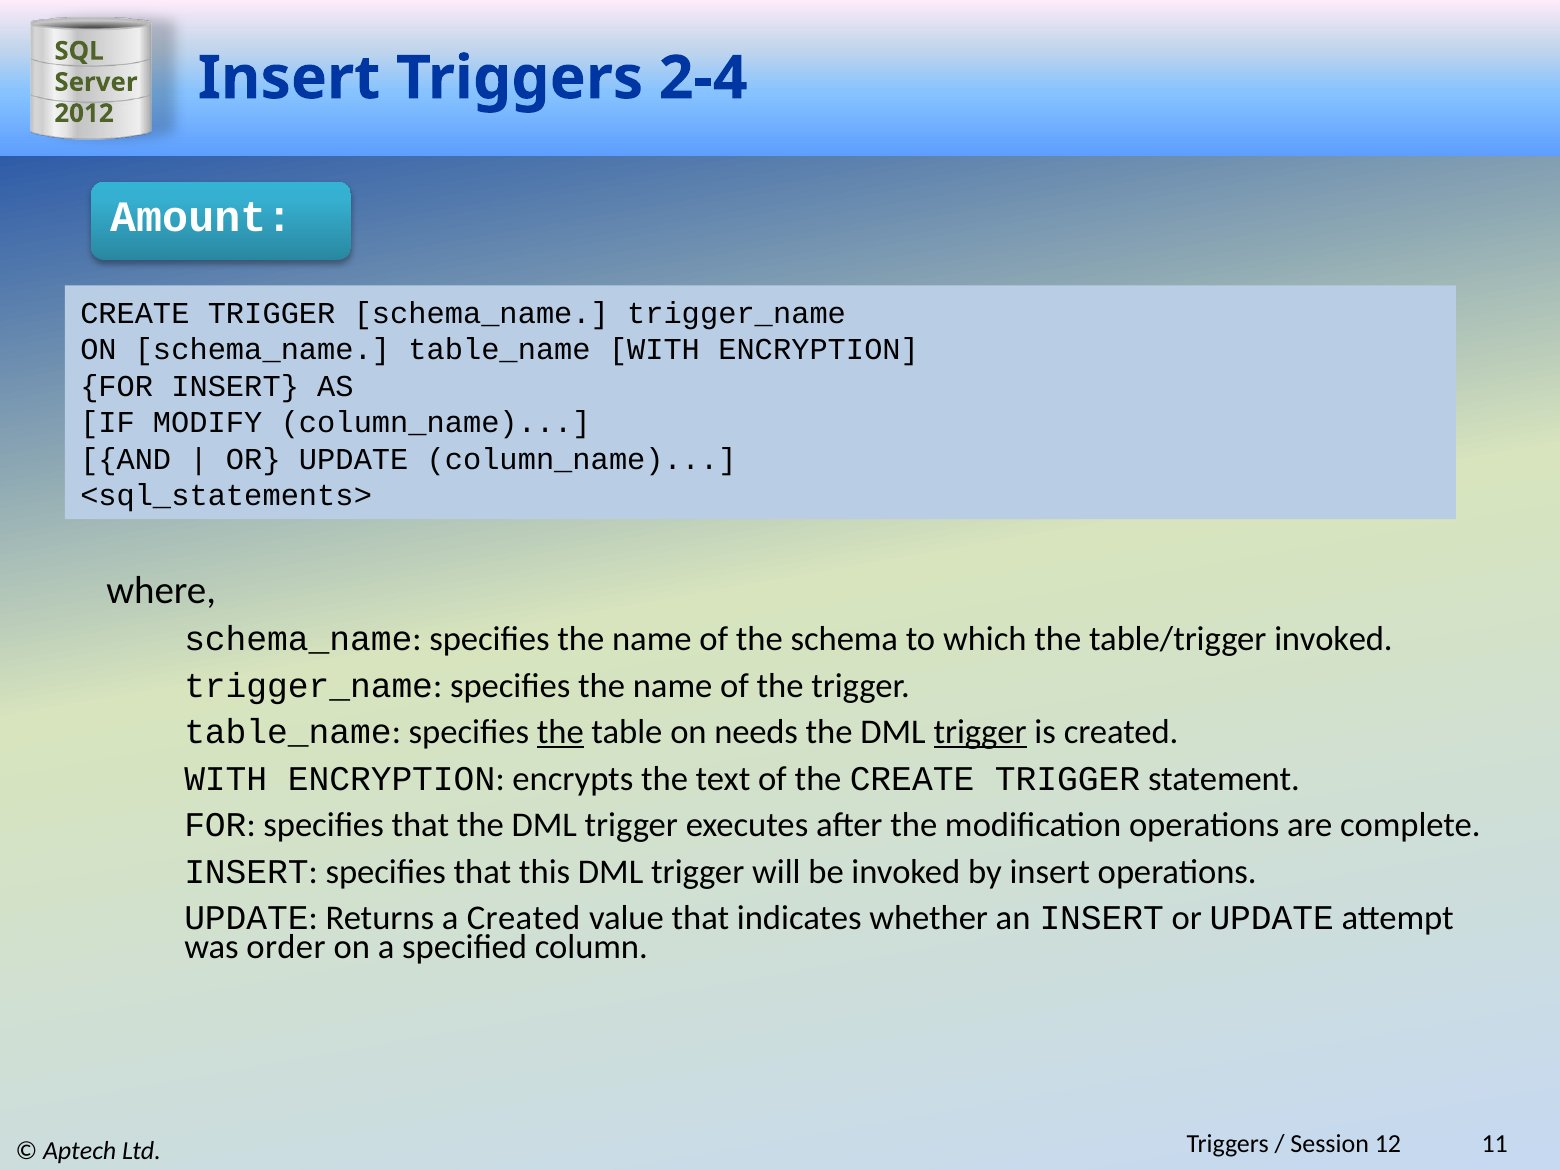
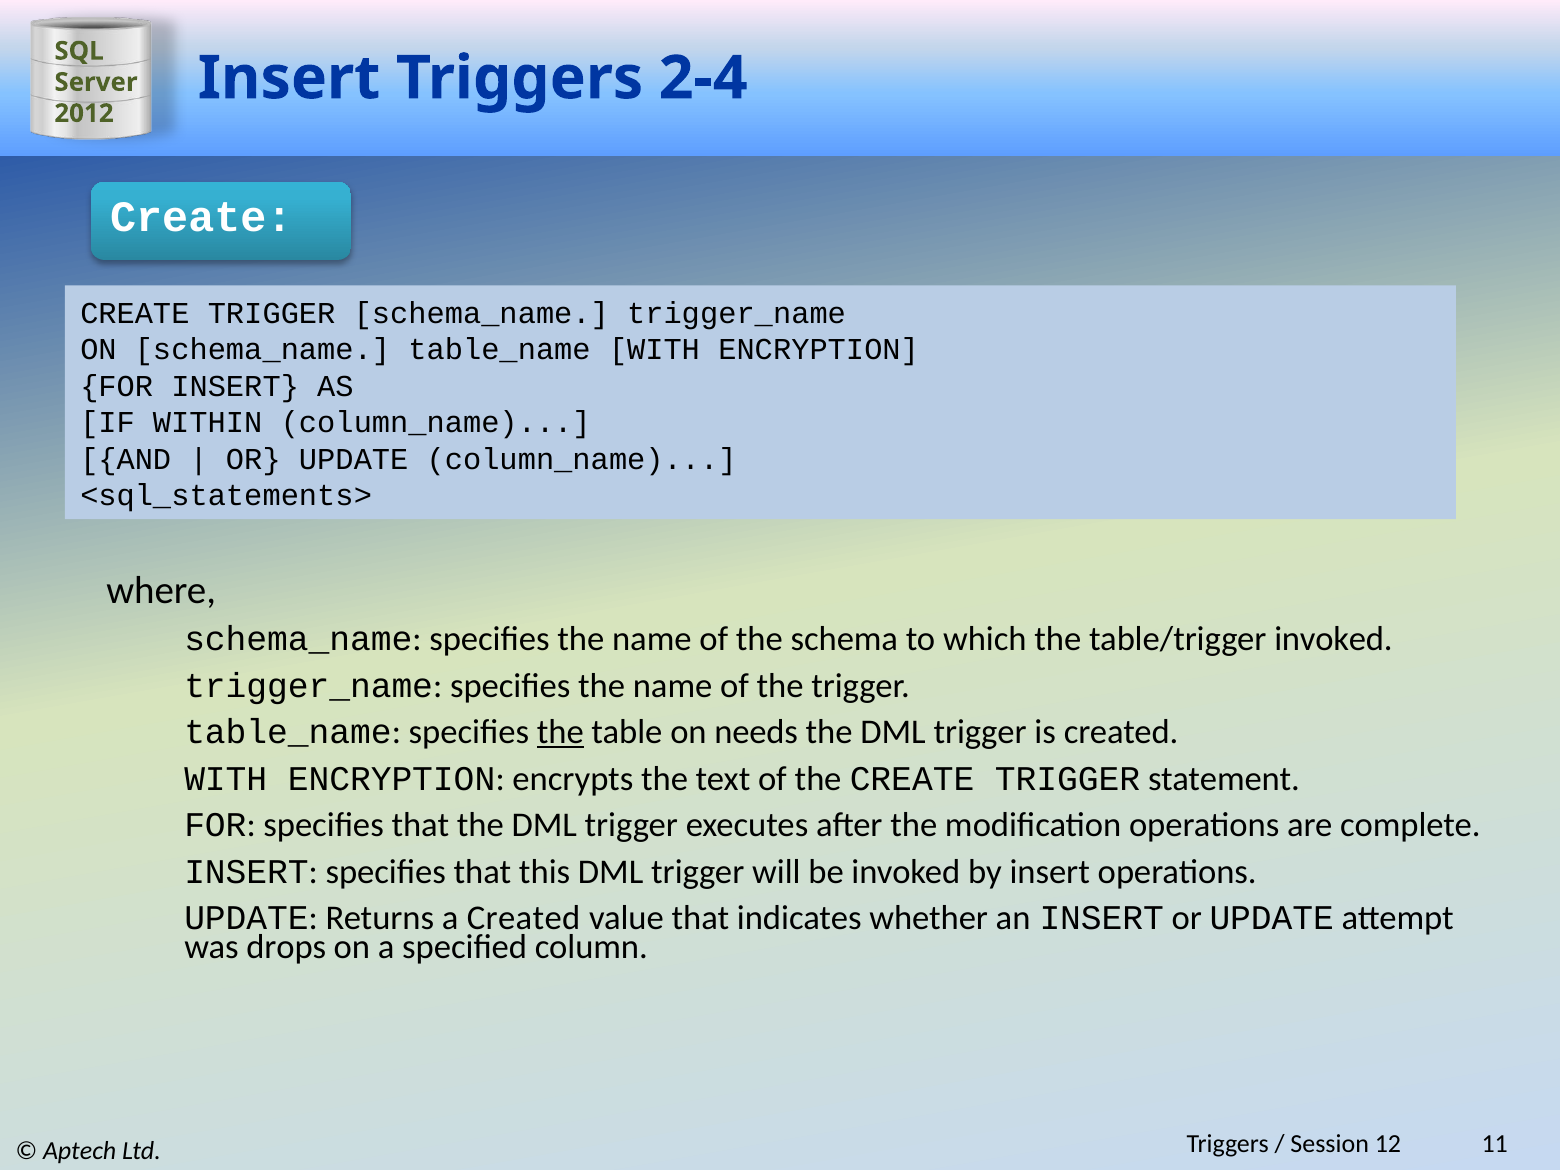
Amount: Amount -> Create (201, 217)
MODIFY: MODIFY -> WITHIN (208, 423)
trigger underline: present -> none (980, 732)
order: order -> drops (286, 947)
